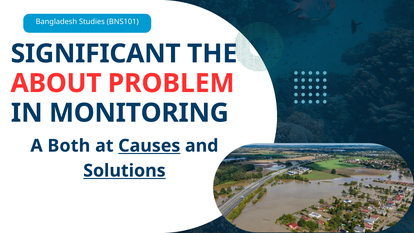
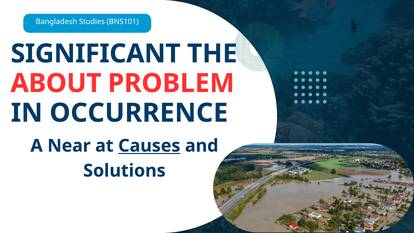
MONITORING: MONITORING -> OCCURRENCE (139, 113)
Both: Both -> Near (69, 146)
Solutions underline: present -> none (124, 171)
